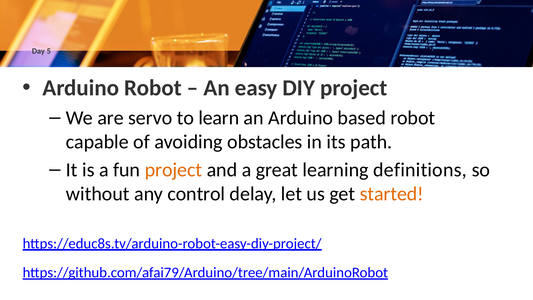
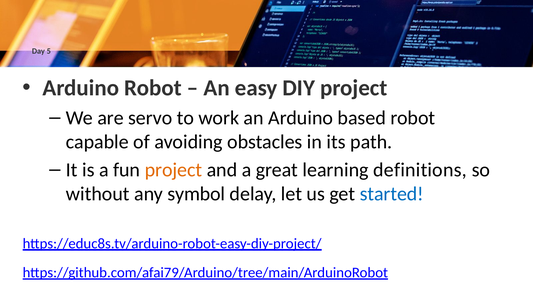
learn: learn -> work (219, 118)
control: control -> symbol (196, 194)
started colour: orange -> blue (392, 194)
